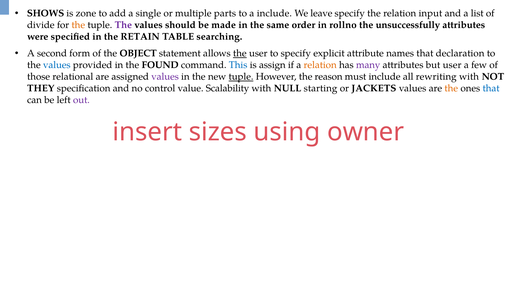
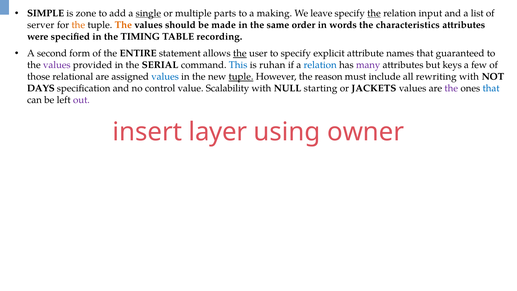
SHOWS: SHOWS -> SIMPLE (46, 13)
single underline: none -> present (148, 13)
a include: include -> making (274, 13)
the underline: none -> present (374, 13)
divide: divide -> server (41, 25)
The colour: purple -> orange (123, 25)
rollno: rollno -> words (343, 25)
unsuccessfully: unsuccessfully -> characteristics (408, 25)
RETAIN: RETAIN -> TIMING (140, 37)
searching: searching -> recording (219, 37)
OBJECT: OBJECT -> ENTIRE (138, 53)
declaration: declaration -> guaranteed (460, 53)
values colour: blue -> purple (57, 65)
FOUND: FOUND -> SERIAL (160, 65)
assign: assign -> ruhan (272, 65)
relation colour: orange -> blue (320, 65)
but user: user -> keys (452, 65)
values colour: purple -> blue (165, 77)
THEY: THEY -> DAYS (41, 88)
the colour: orange -> purple (451, 88)
sizes: sizes -> layer (218, 132)
